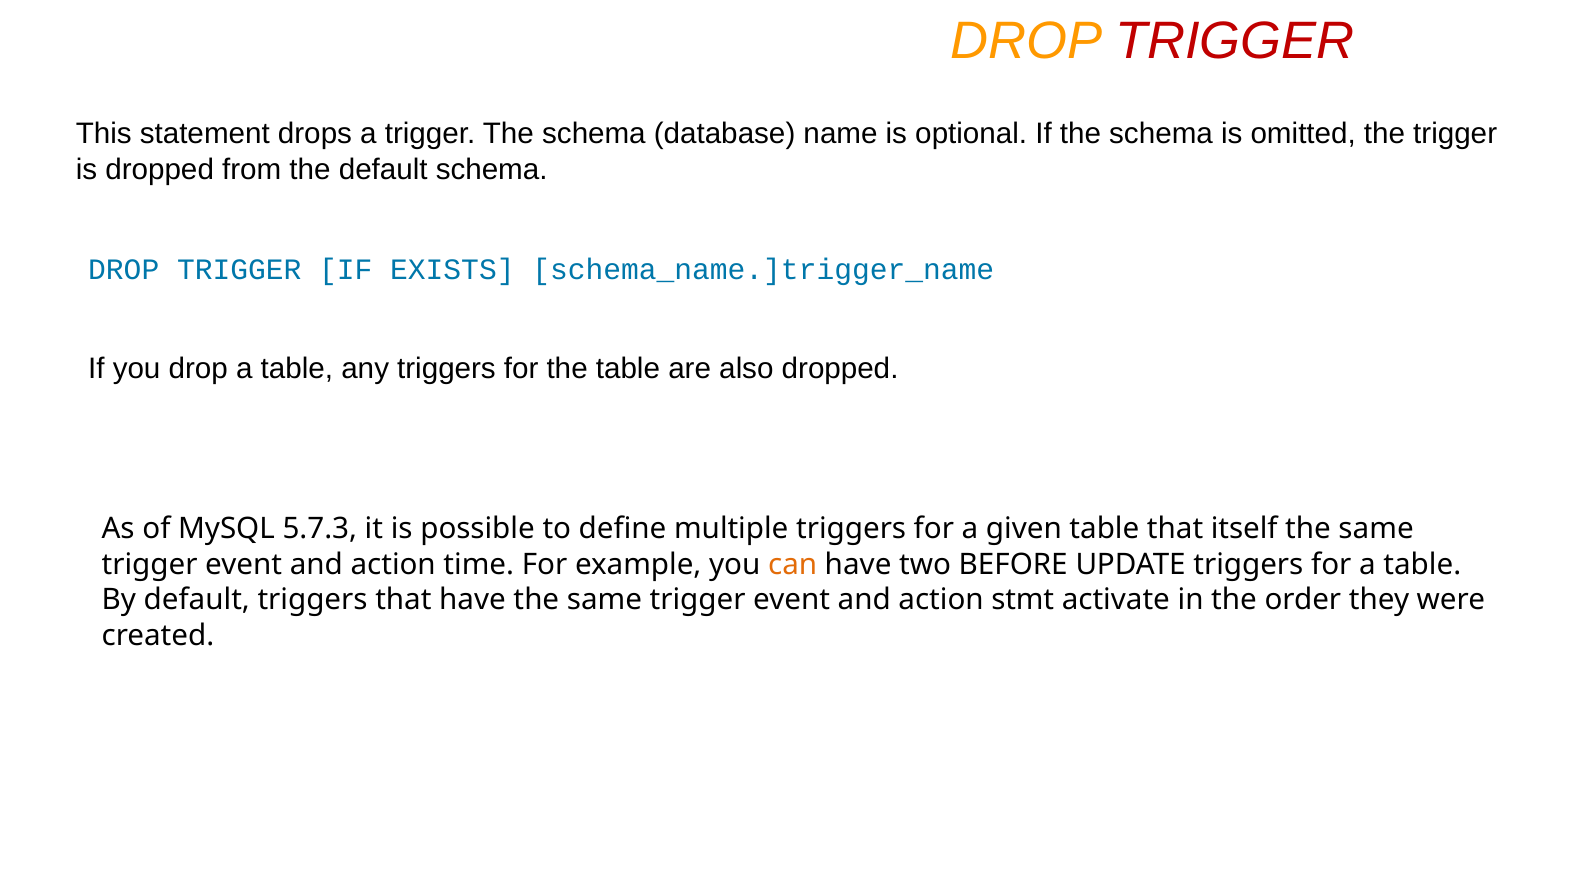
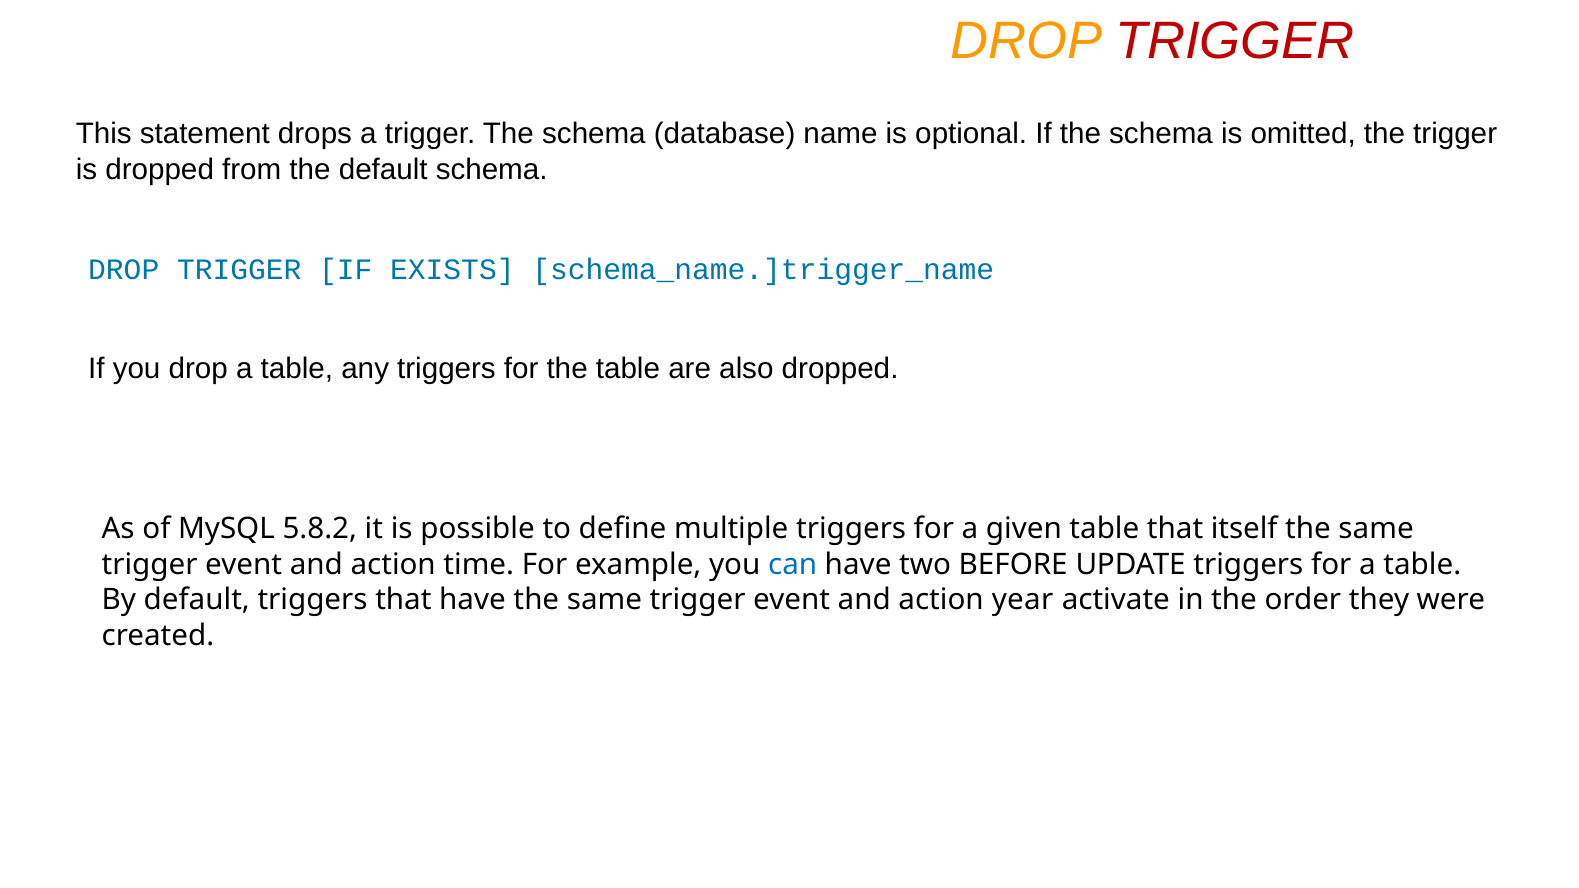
5.7.3: 5.7.3 -> 5.8.2 (320, 529)
can colour: orange -> blue (793, 564)
stmt: stmt -> year (1023, 600)
